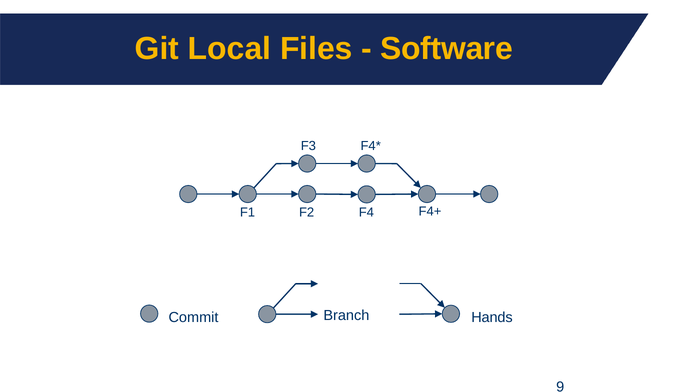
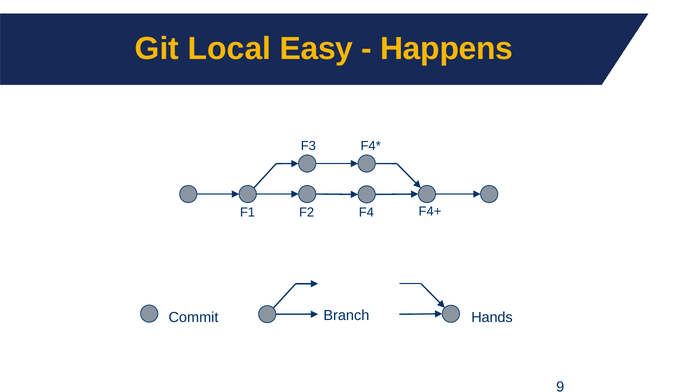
Files: Files -> Easy (316, 49)
Software: Software -> Happens (447, 49)
